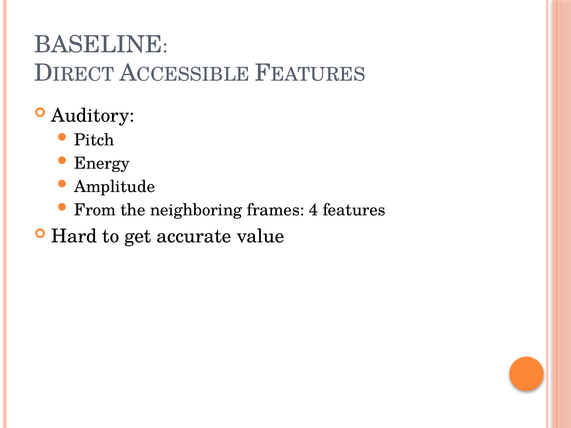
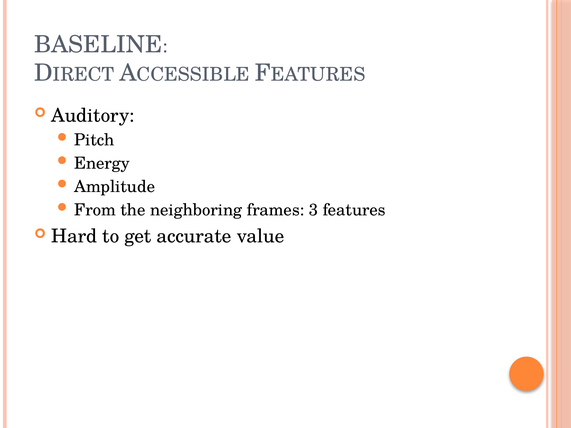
4: 4 -> 3 (314, 210)
